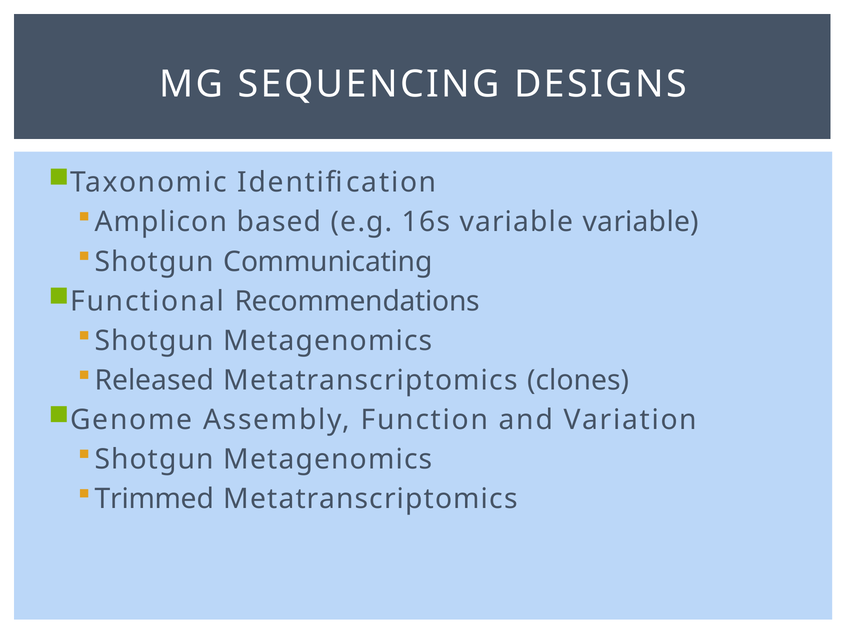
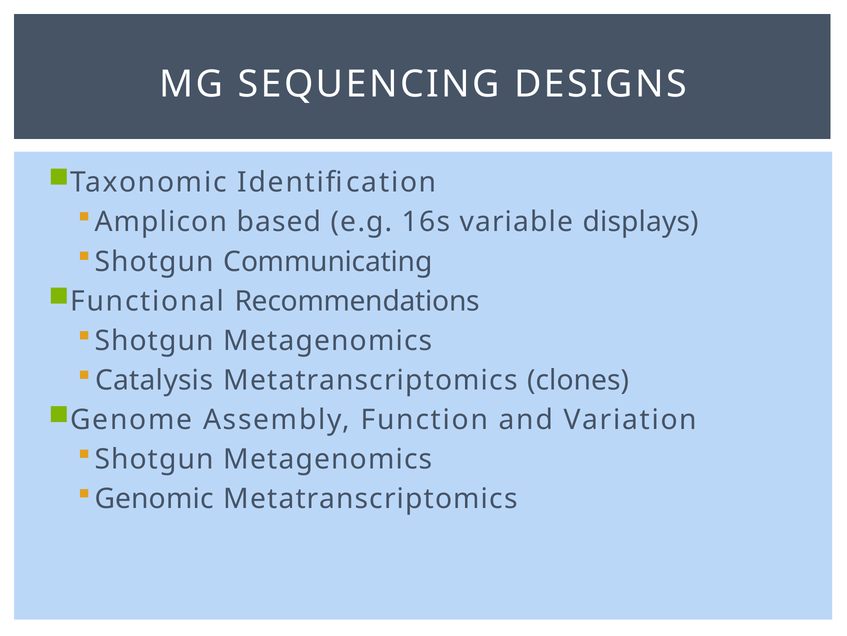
variable variable: variable -> displays (641, 222)
Released: Released -> Catalysis (154, 380)
Trimmed: Trimmed -> Genomic (154, 499)
